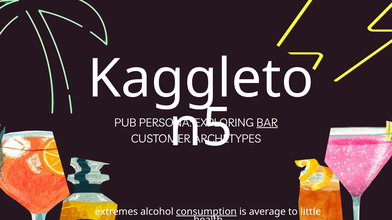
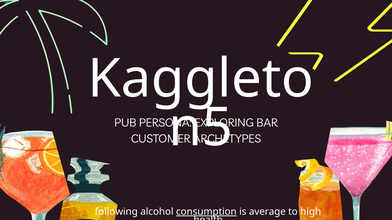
BAR underline: present -> none (267, 123)
extremes: extremes -> following (116, 212)
little: little -> high (311, 212)
